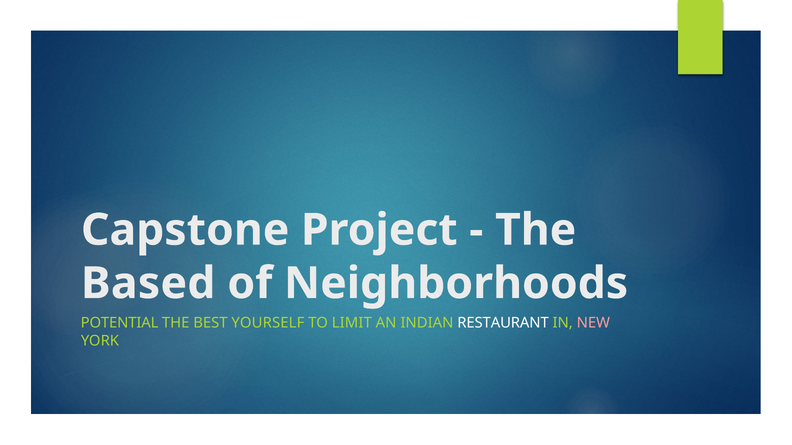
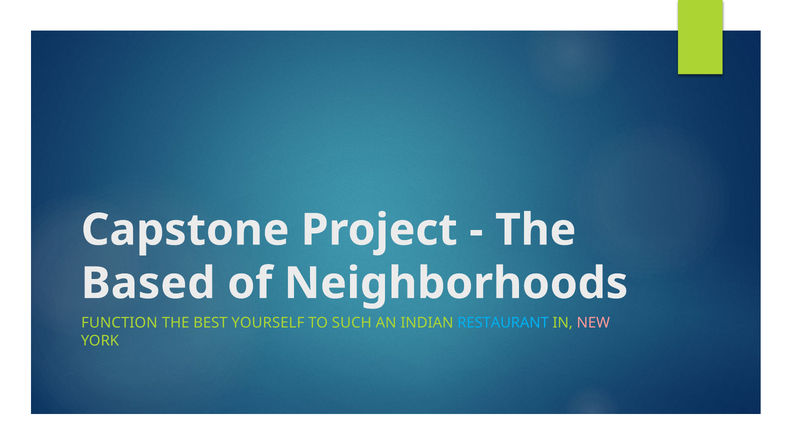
POTENTIAL: POTENTIAL -> FUNCTION (119, 323)
LIMIT: LIMIT -> SUCH (352, 323)
RESTAURANT colour: white -> light blue (503, 323)
